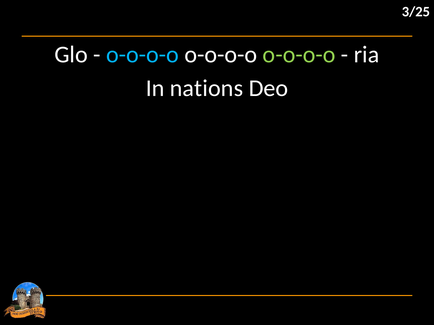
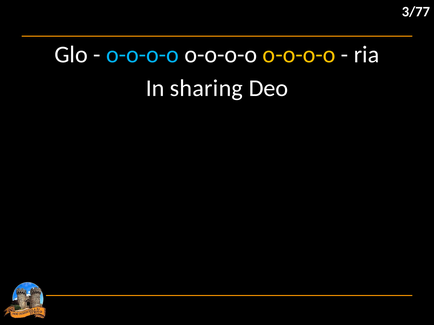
3/25: 3/25 -> 3/77 (416, 12)
o-o-o-o colour: light green -> yellow (299, 55)
nations: nations -> sharing (206, 88)
